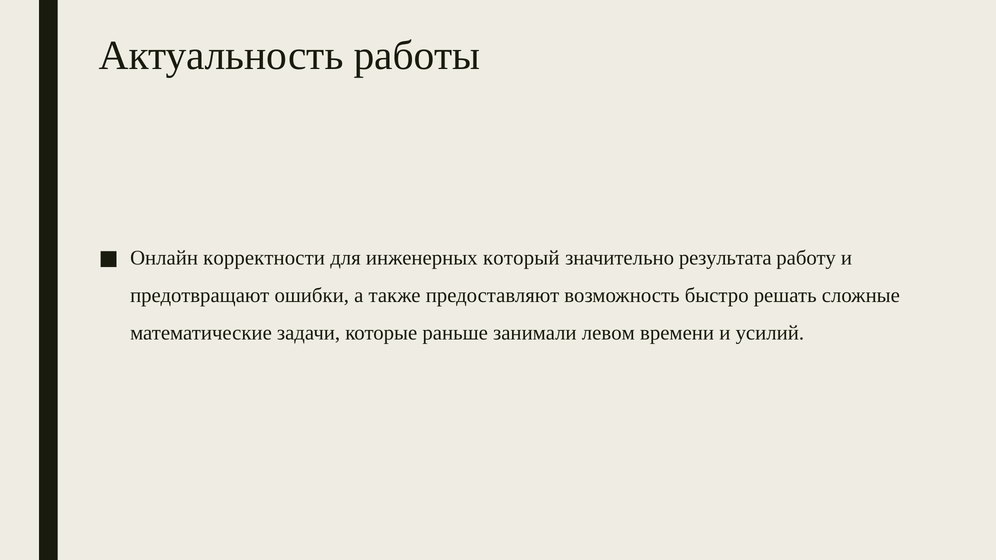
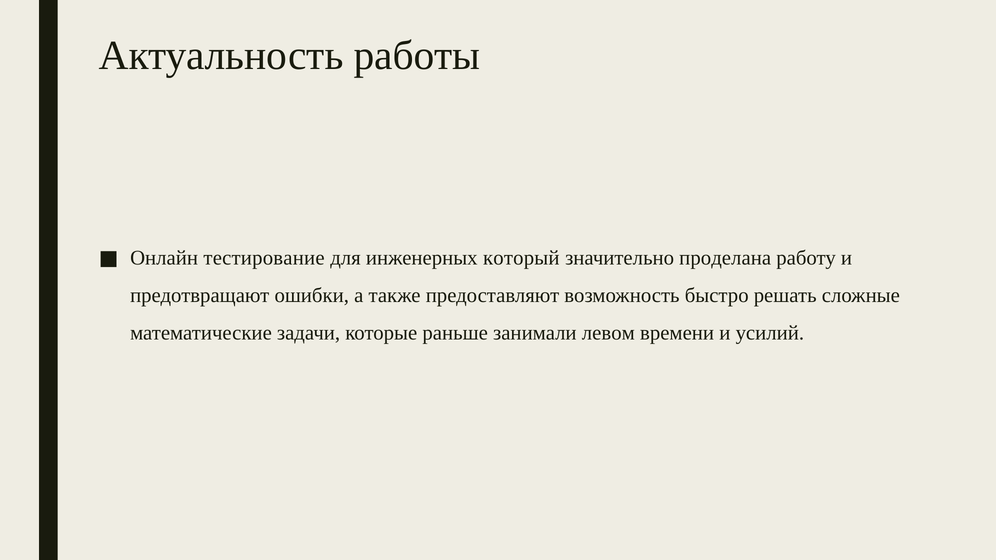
корректности: корректности -> тестирование (264, 258)
результата: результата -> проделана (725, 258)
